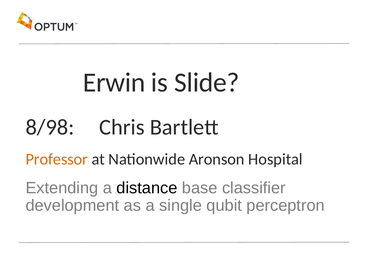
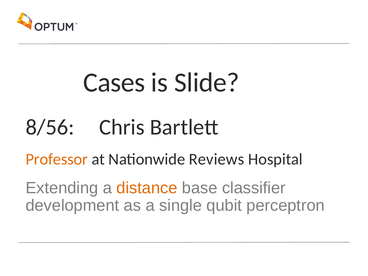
Erwin: Erwin -> Cases (114, 83)
8/98: 8/98 -> 8/56 (50, 127)
Aronson: Aronson -> Reviews (217, 159)
distance colour: black -> orange (147, 188)
